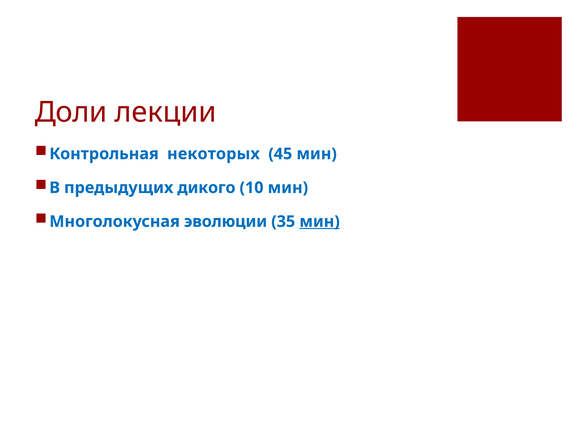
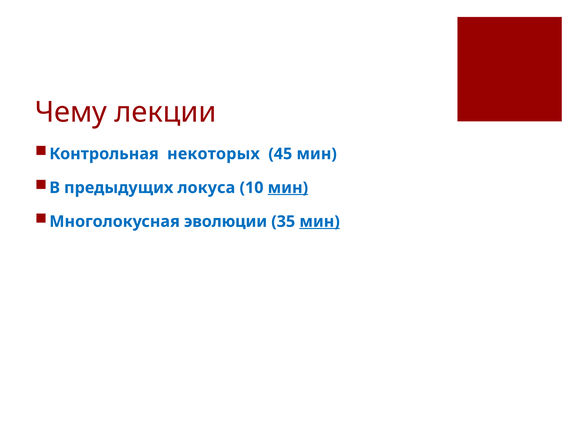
Доли: Доли -> Чему (71, 112)
дикого: дикого -> локуса (206, 188)
мин underline: none -> present (288, 188)
